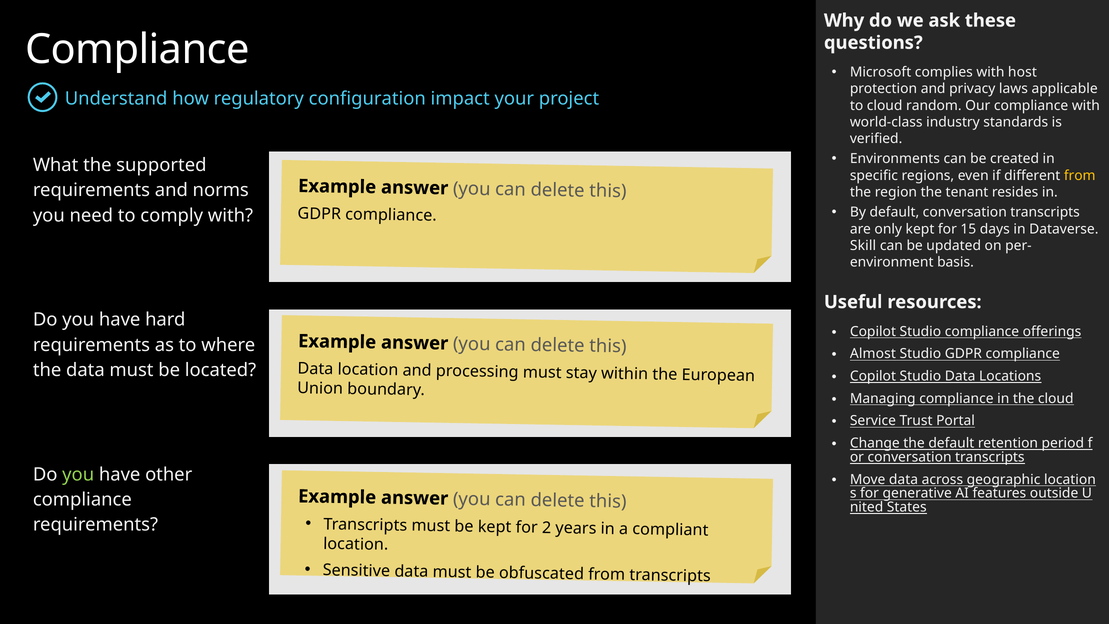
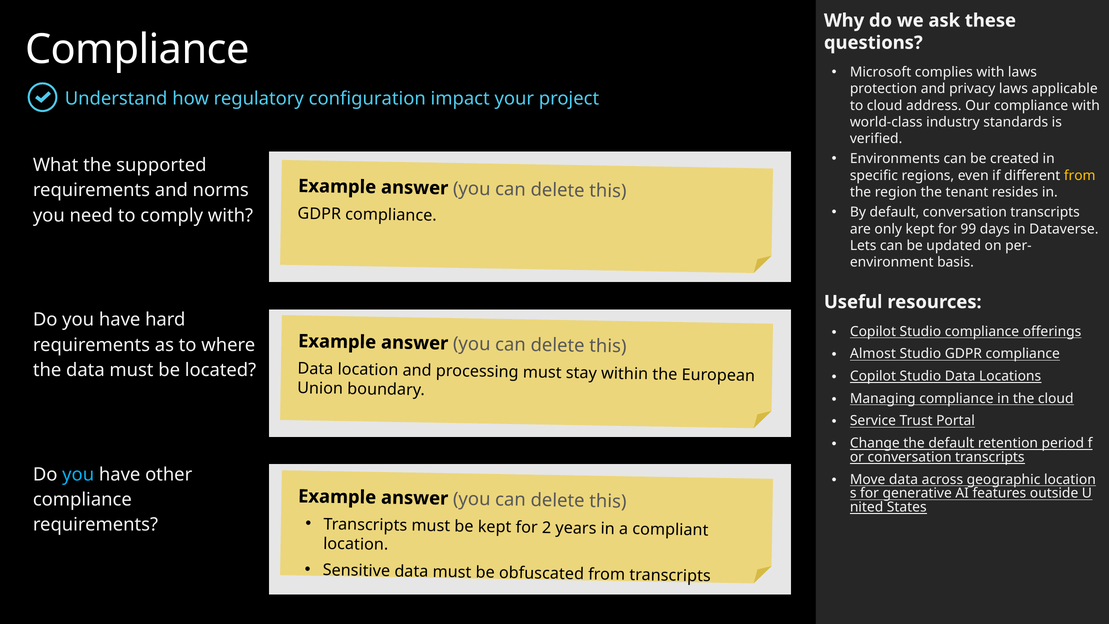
with host: host -> laws (1022, 72)
random: random -> address (934, 105)
15: 15 -> 99 (968, 229)
Skill: Skill -> Lets (863, 246)
you colour: light green -> light blue (78, 474)
